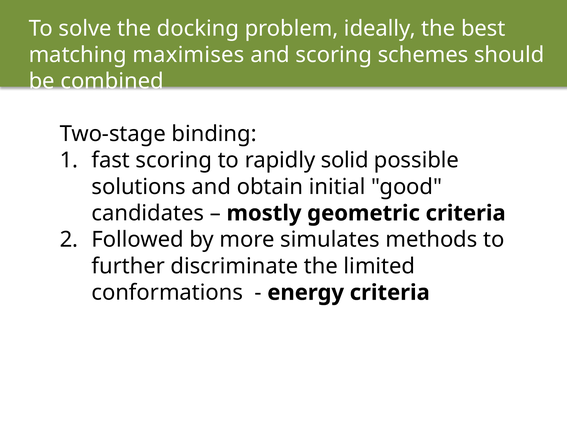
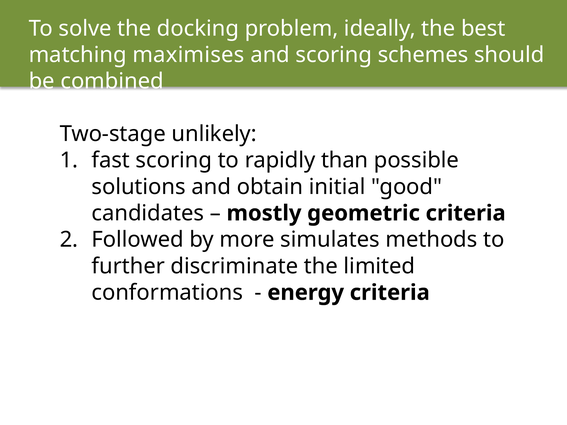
binding: binding -> unlikely (214, 134)
solid: solid -> than (345, 160)
